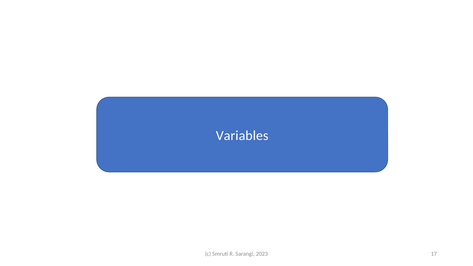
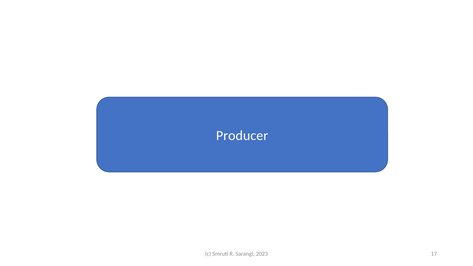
Variables: Variables -> Producer (242, 136)
